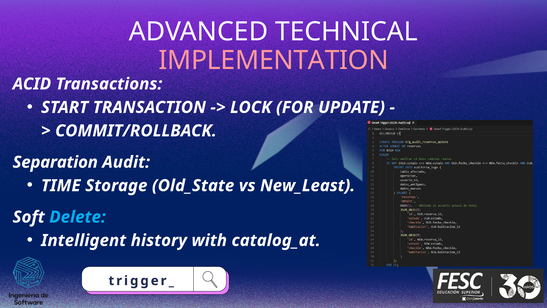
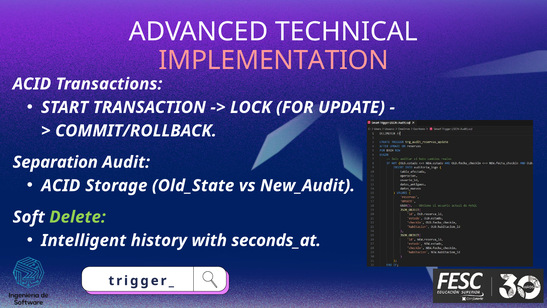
TIME: TIME -> ACID (61, 185)
New_Least: New_Least -> New_Audit (308, 185)
Delete colour: light blue -> light green (78, 217)
catalog_at: catalog_at -> seconds_at (276, 240)
